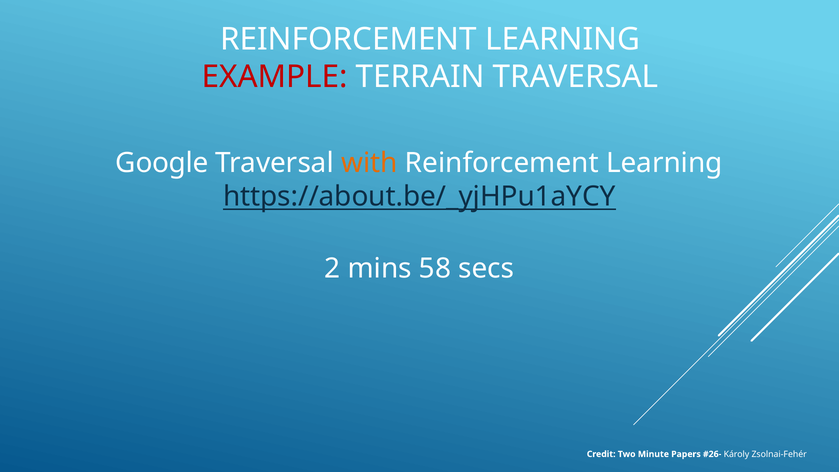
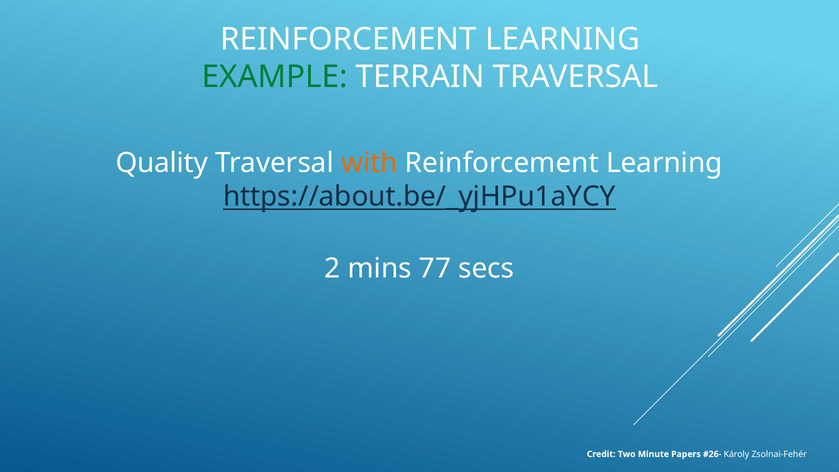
EXAMPLE colour: red -> green (275, 77)
Google: Google -> Quality (162, 163)
58: 58 -> 77 (435, 268)
